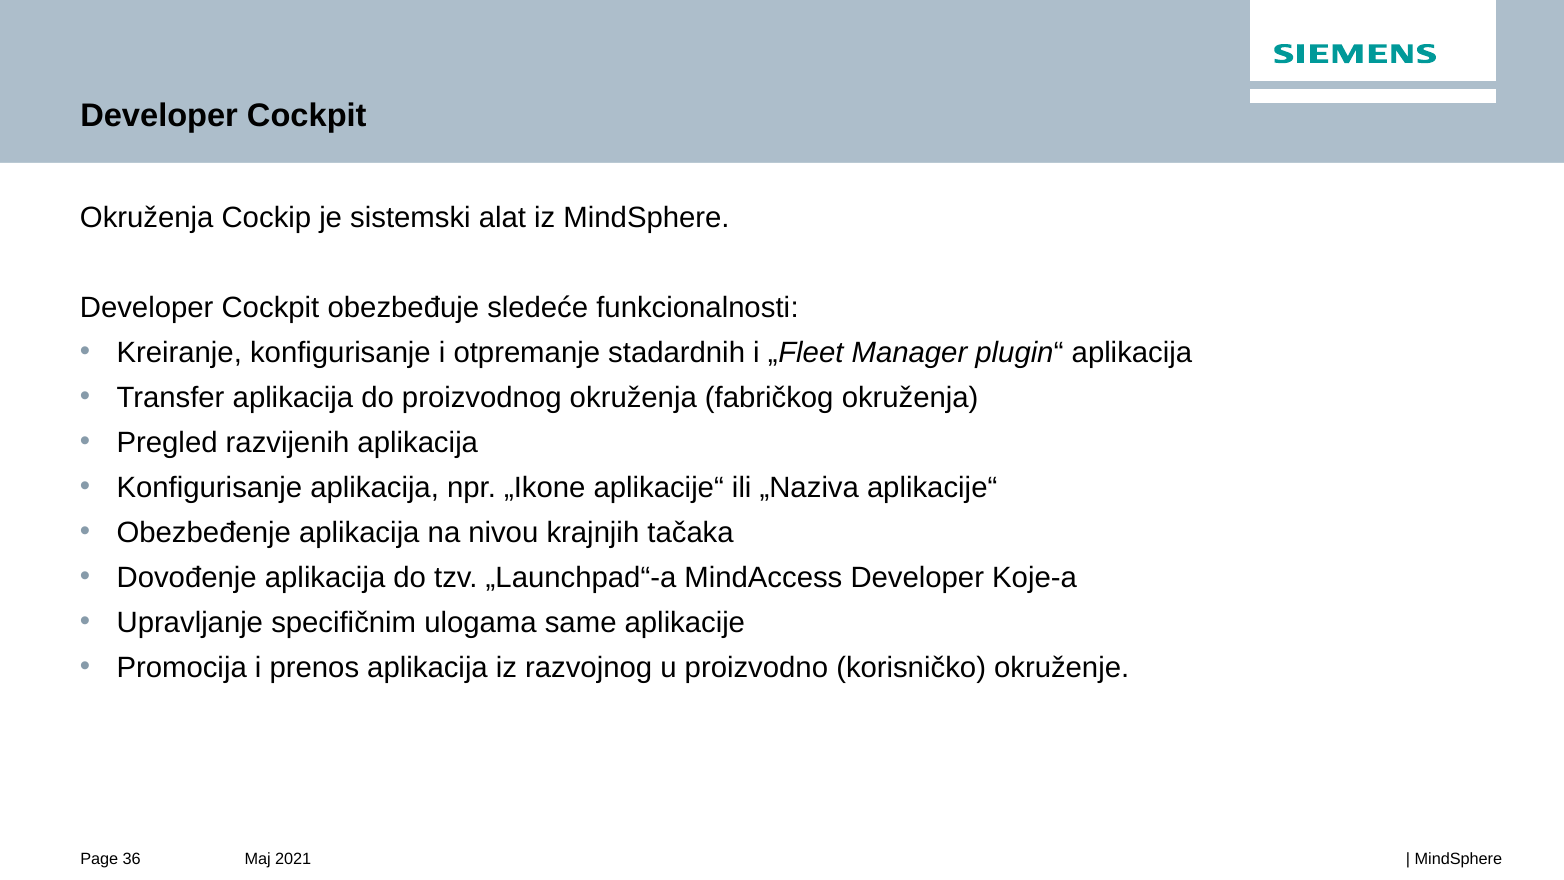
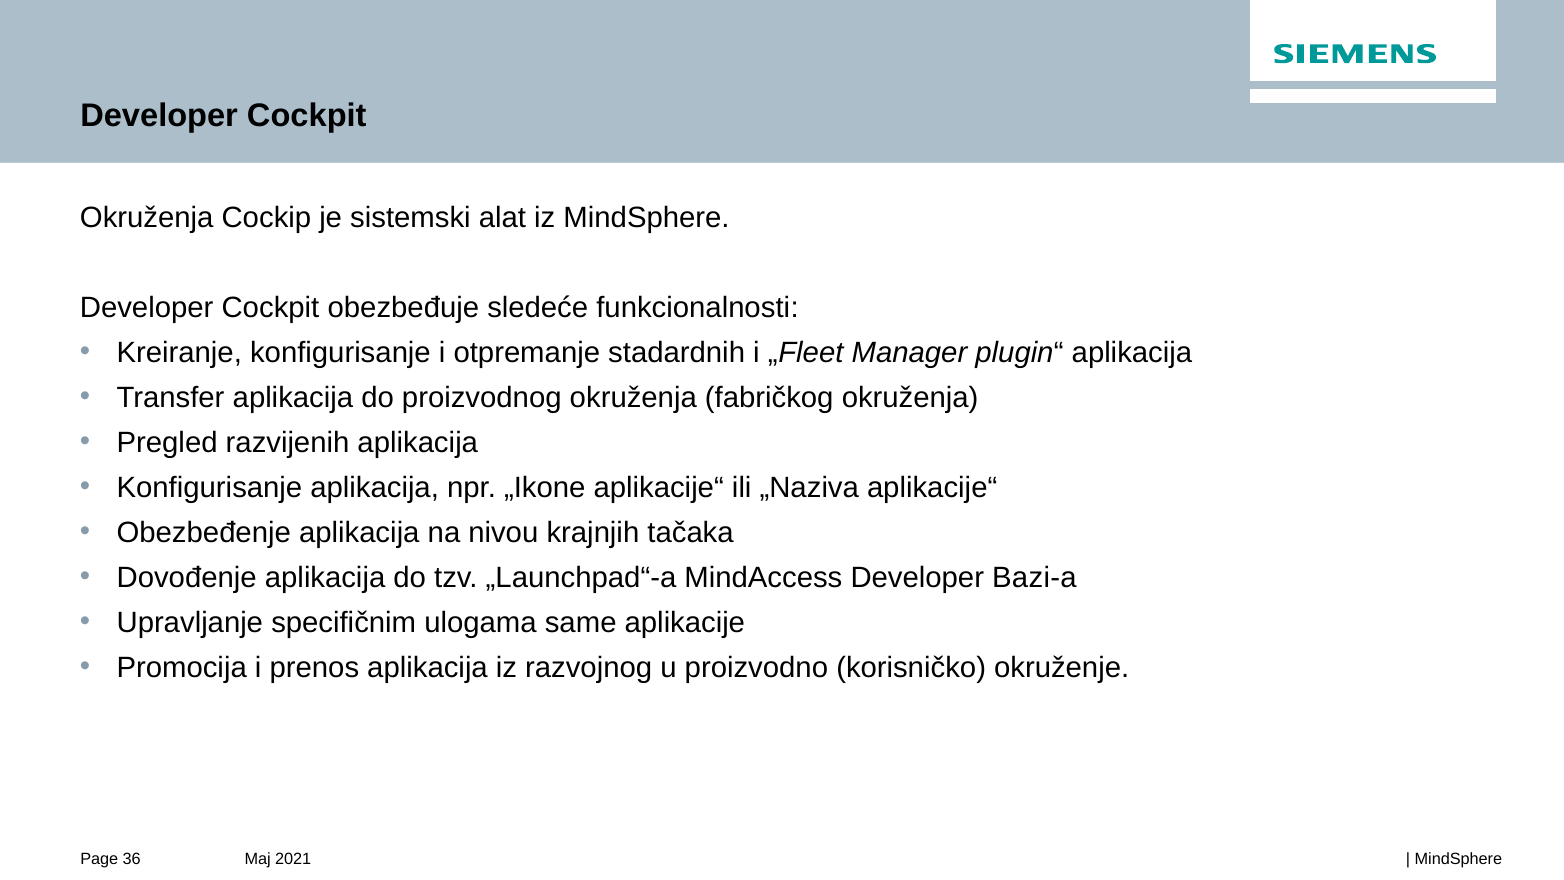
Koje-a: Koje-a -> Bazi-a (1034, 577)
